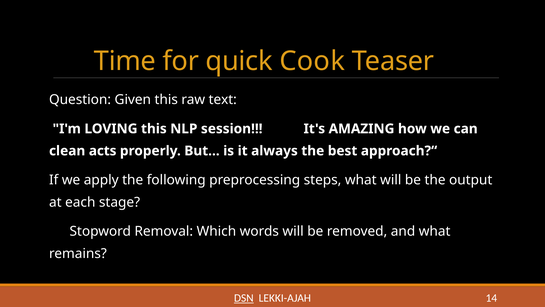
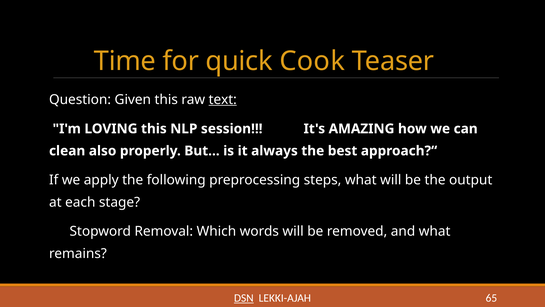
text underline: none -> present (223, 99)
acts: acts -> also (103, 151)
14: 14 -> 65 (491, 298)
